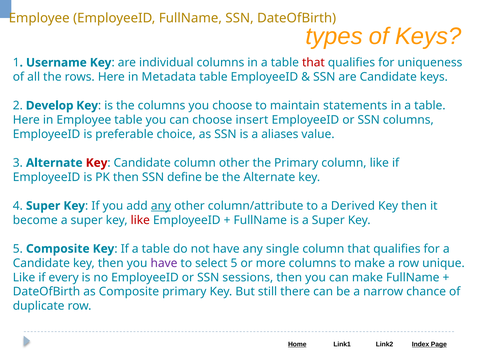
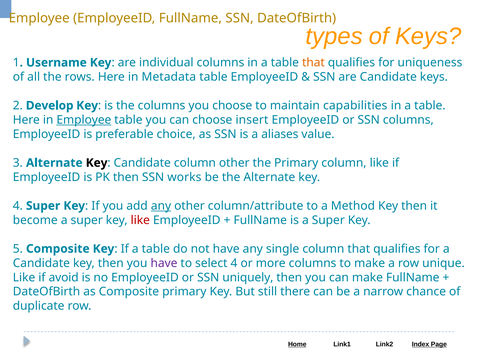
that colour: red -> orange (313, 63)
statements: statements -> capabilities (355, 106)
Employee underline: none -> present (84, 120)
Key colour: red -> black (97, 163)
define: define -> works (184, 177)
Derived: Derived -> Method (353, 206)
select 5: 5 -> 4 (234, 263)
every: every -> avoid (64, 278)
sessions: sessions -> uniquely (248, 278)
